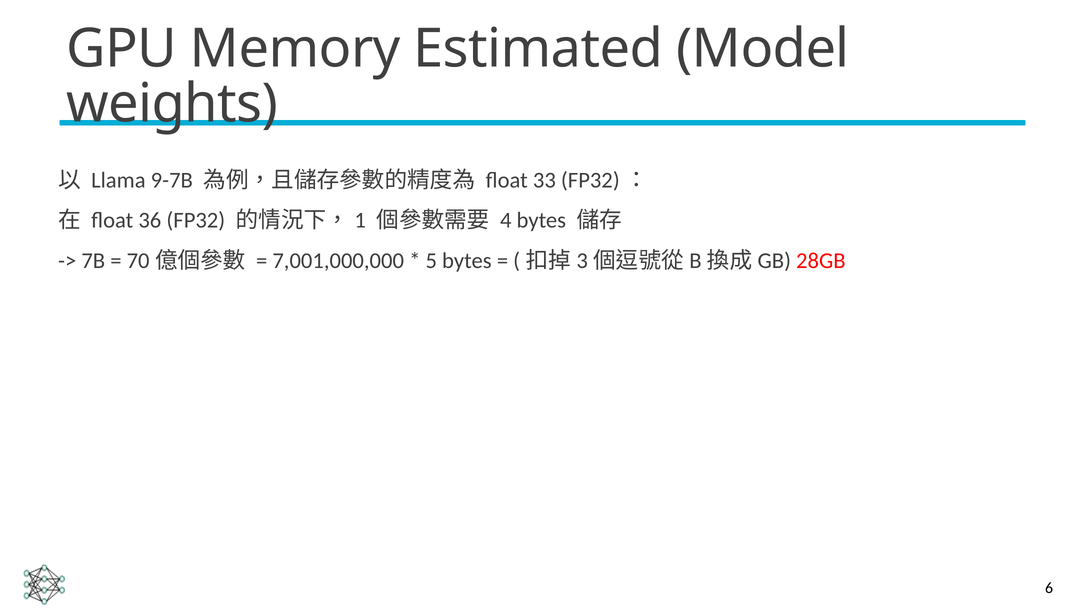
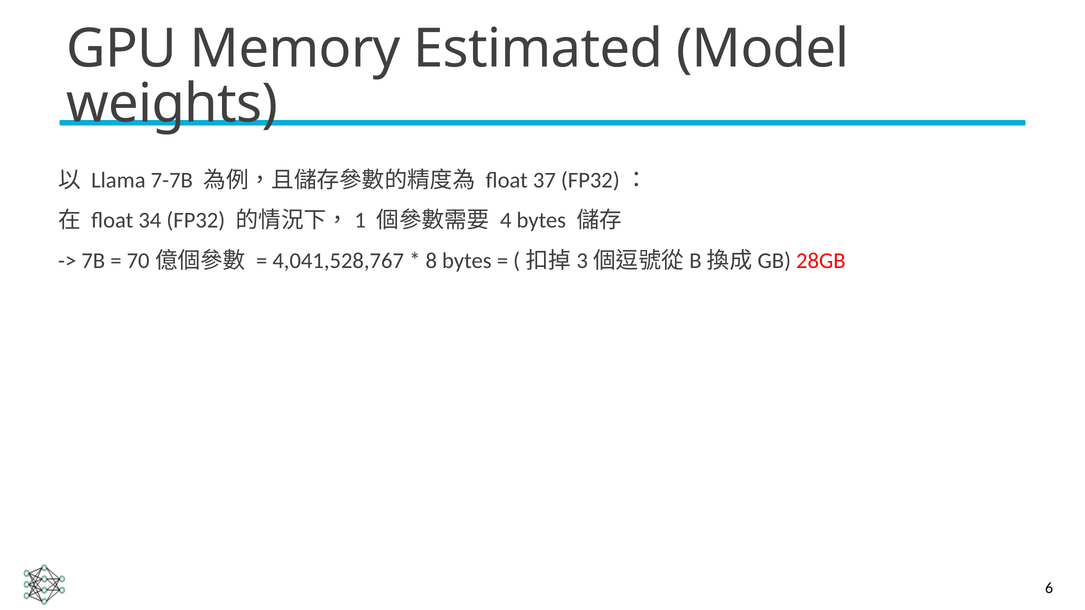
9-7B: 9-7B -> 7-7B (172, 180)
33: 33 -> 37 (544, 180)
36: 36 -> 34 (150, 221)
7,001,000,000: 7,001,000,000 -> 4,041,528,767 (338, 261)
5: 5 -> 8 (431, 261)
